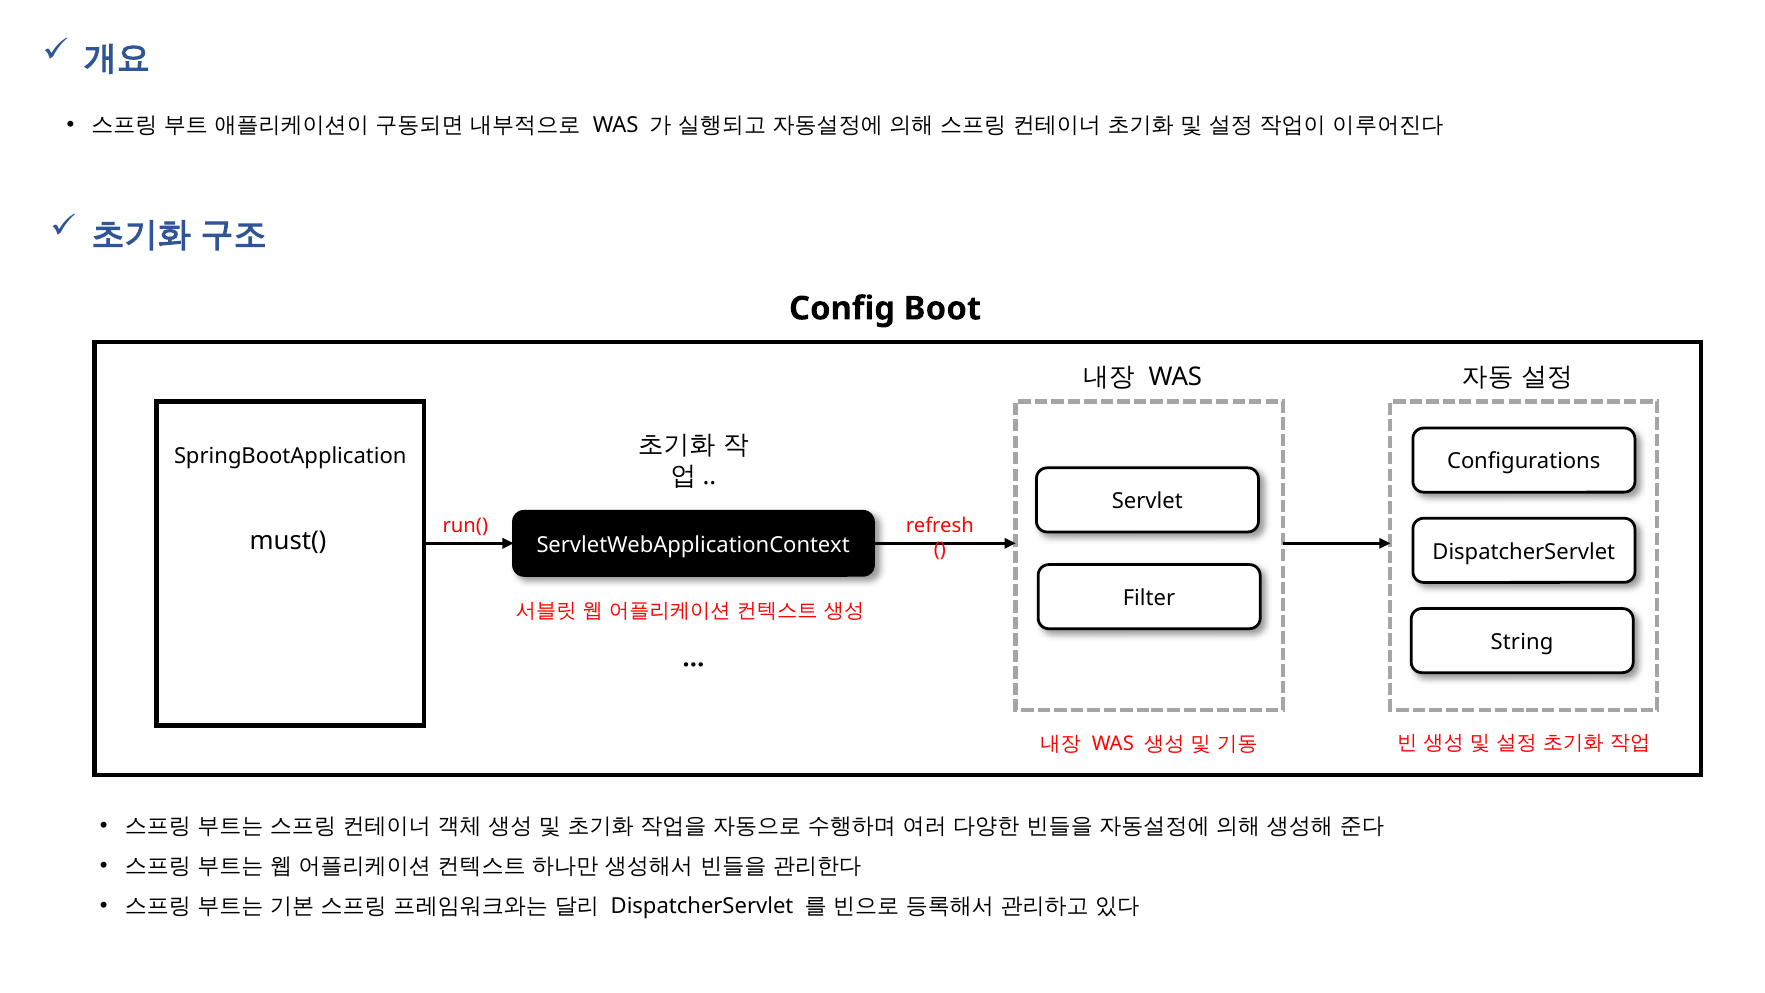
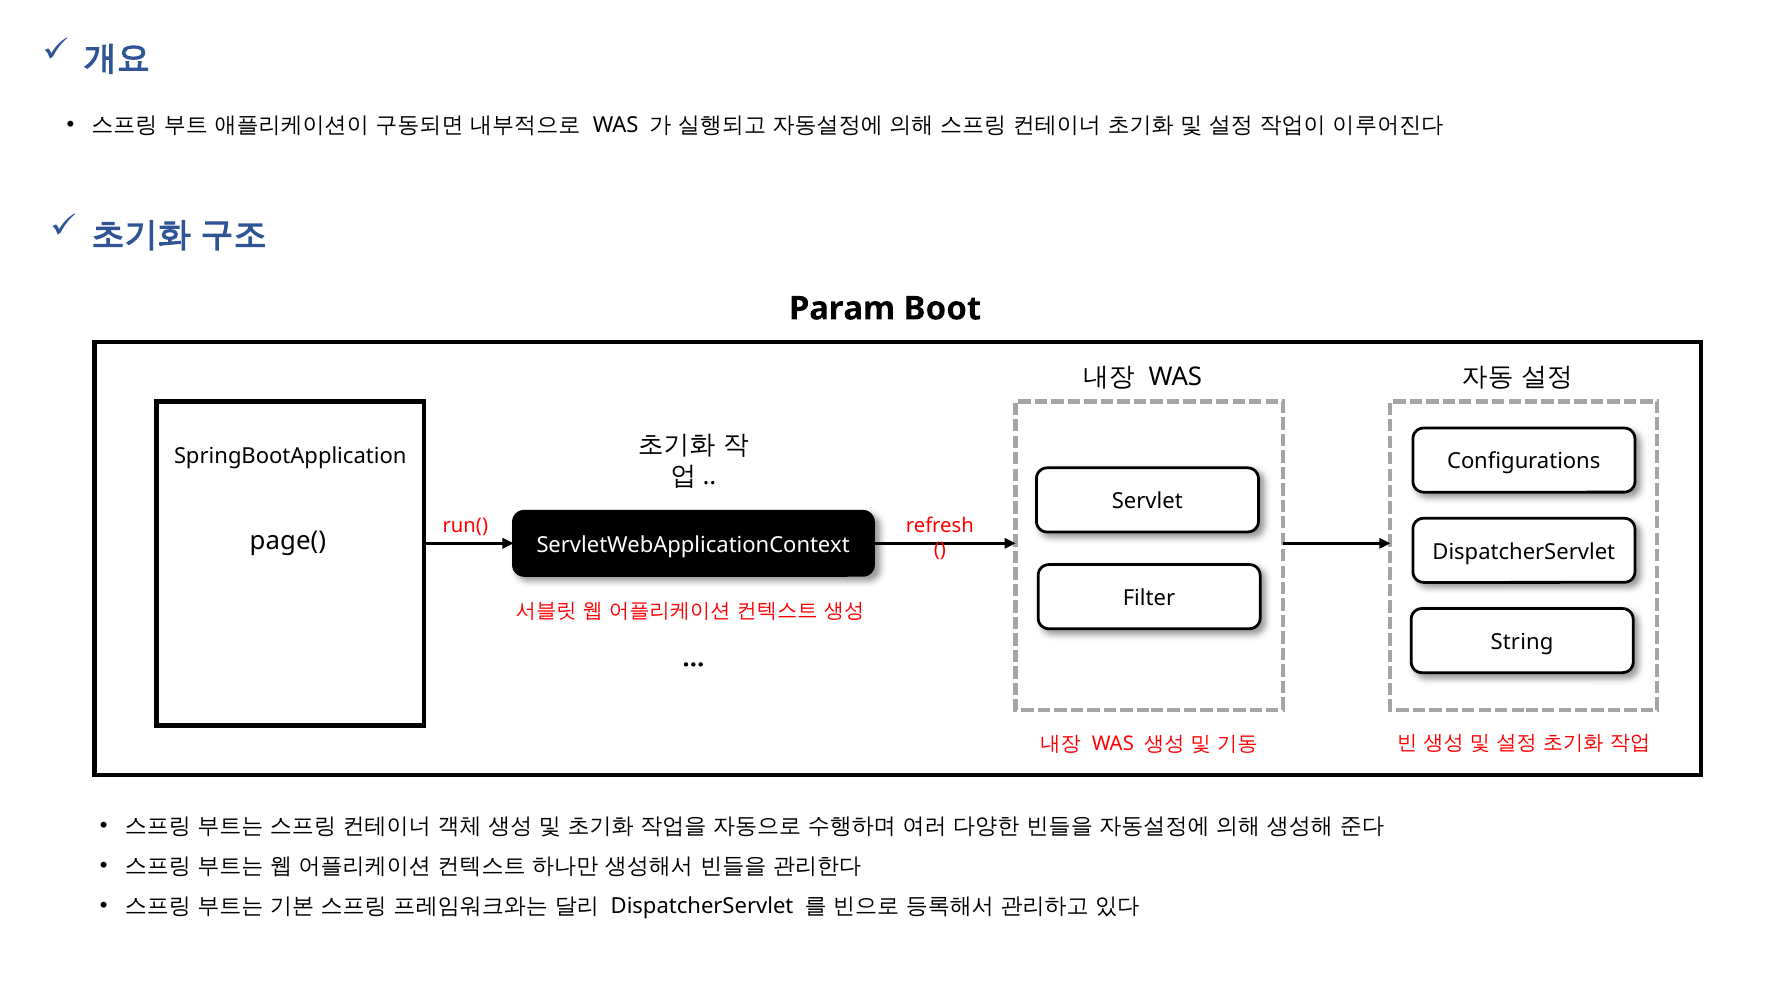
Config: Config -> Param (842, 308)
must(: must( -> page( (288, 541)
